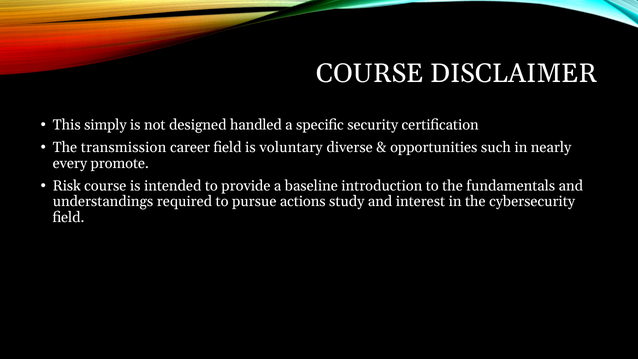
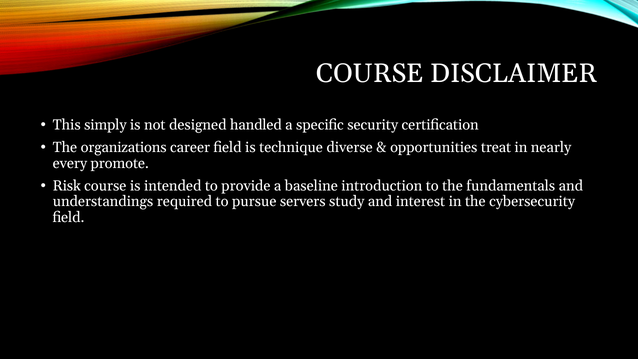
transmission: transmission -> organizations (124, 147)
voluntary: voluntary -> technique (291, 147)
such: such -> treat (496, 147)
actions: actions -> servers (303, 201)
